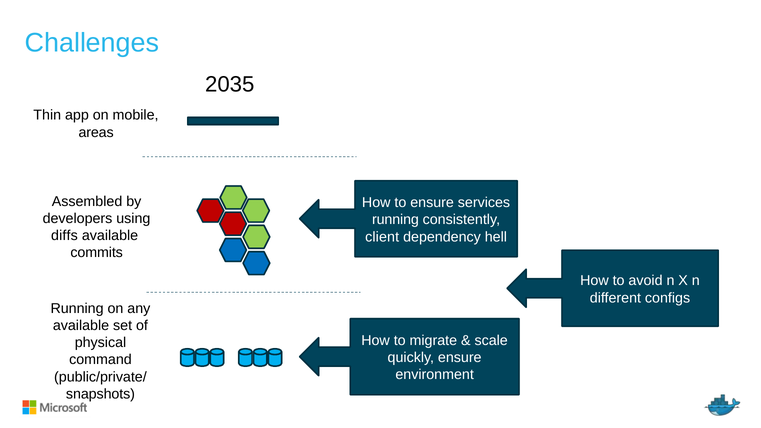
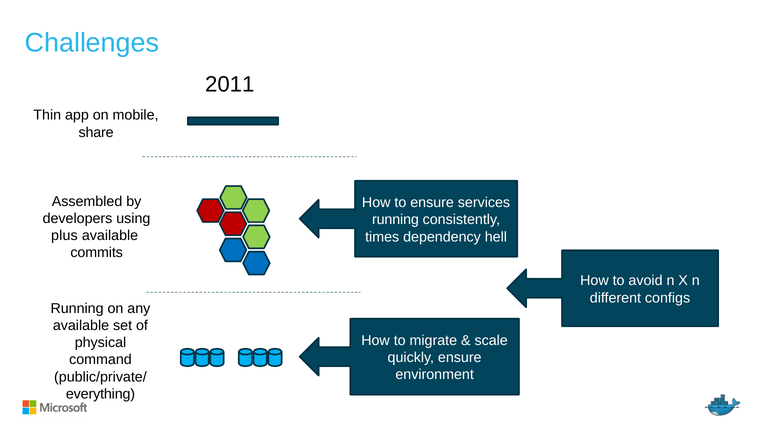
2035: 2035 -> 2011 (230, 84)
areas: areas -> share (96, 132)
diffs: diffs -> plus (64, 236)
client: client -> times (382, 237)
snapshots: snapshots -> everything (101, 394)
